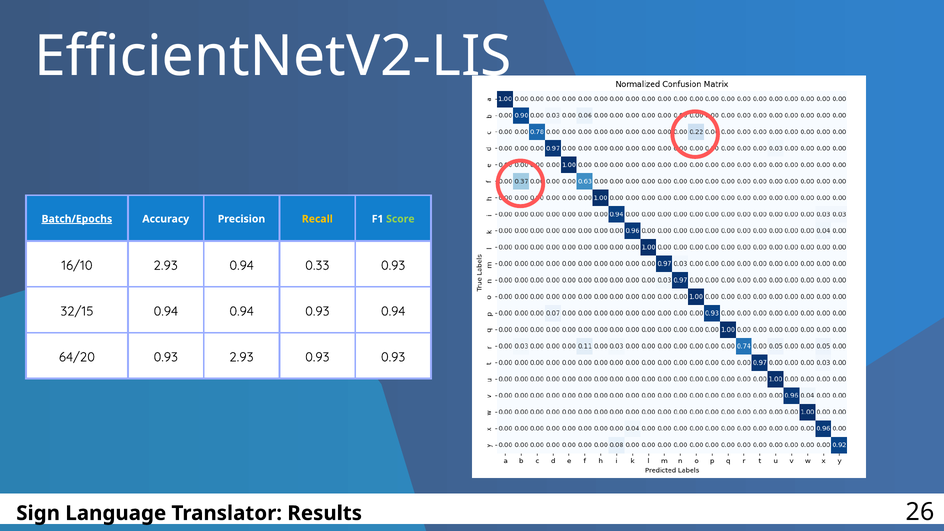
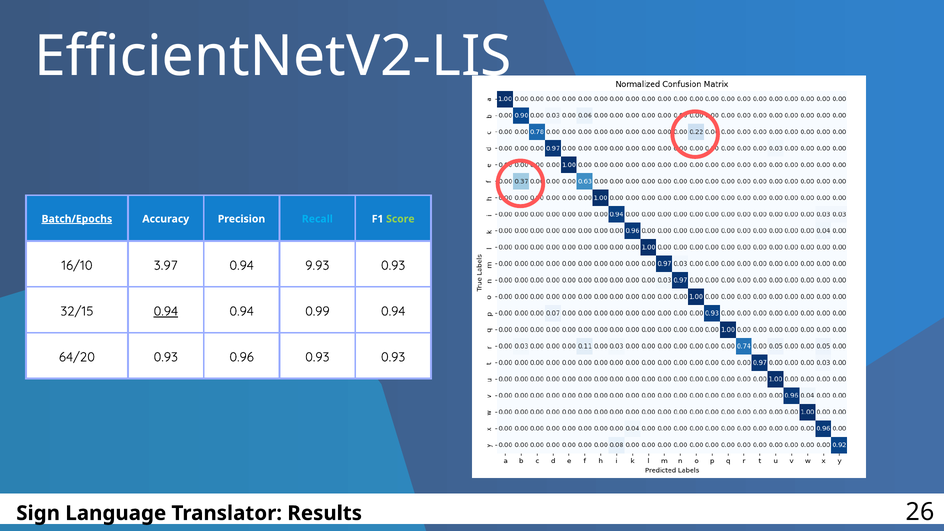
Recall colour: yellow -> light blue (317, 219)
16/10 2.93: 2.93 -> 3.97 (166, 265)
0.33: 0.33 -> 9.93 (317, 265)
0.94 underline: none -> present (166, 311)
0.94 0.93: 0.93 -> 0.99 (317, 311)
0.93 2.93: 2.93 -> 0.96 (242, 357)
